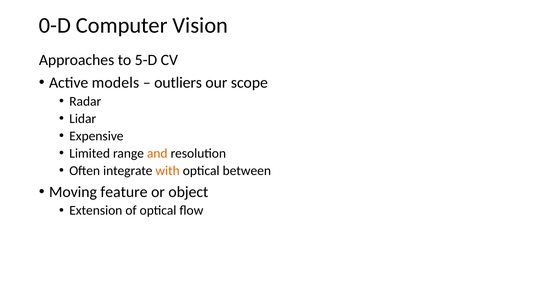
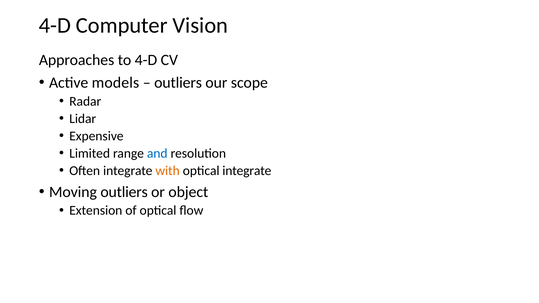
0-D: 0-D -> 4-D (55, 25)
to 5-D: 5-D -> 4-D (146, 60)
and colour: orange -> blue (157, 153)
optical between: between -> integrate (247, 171)
Moving feature: feature -> outliers (124, 192)
